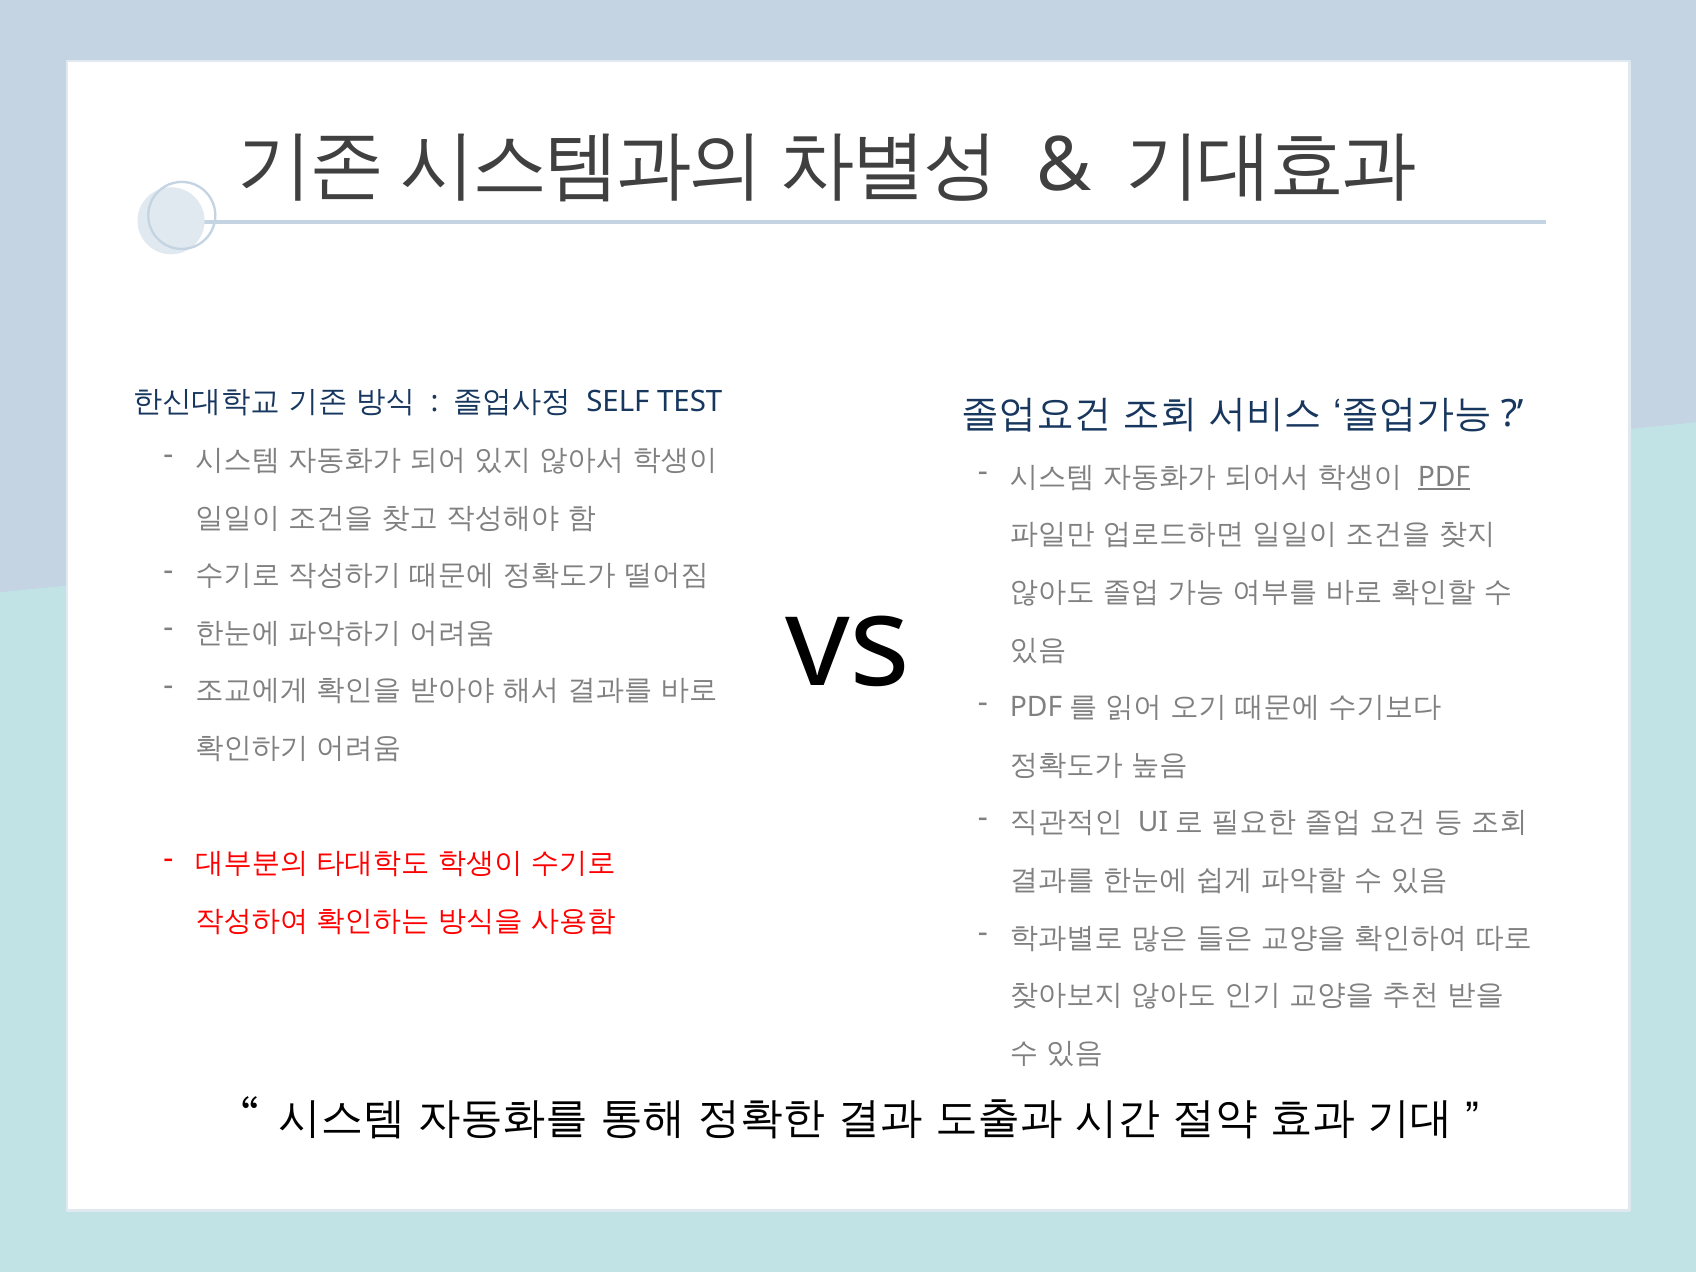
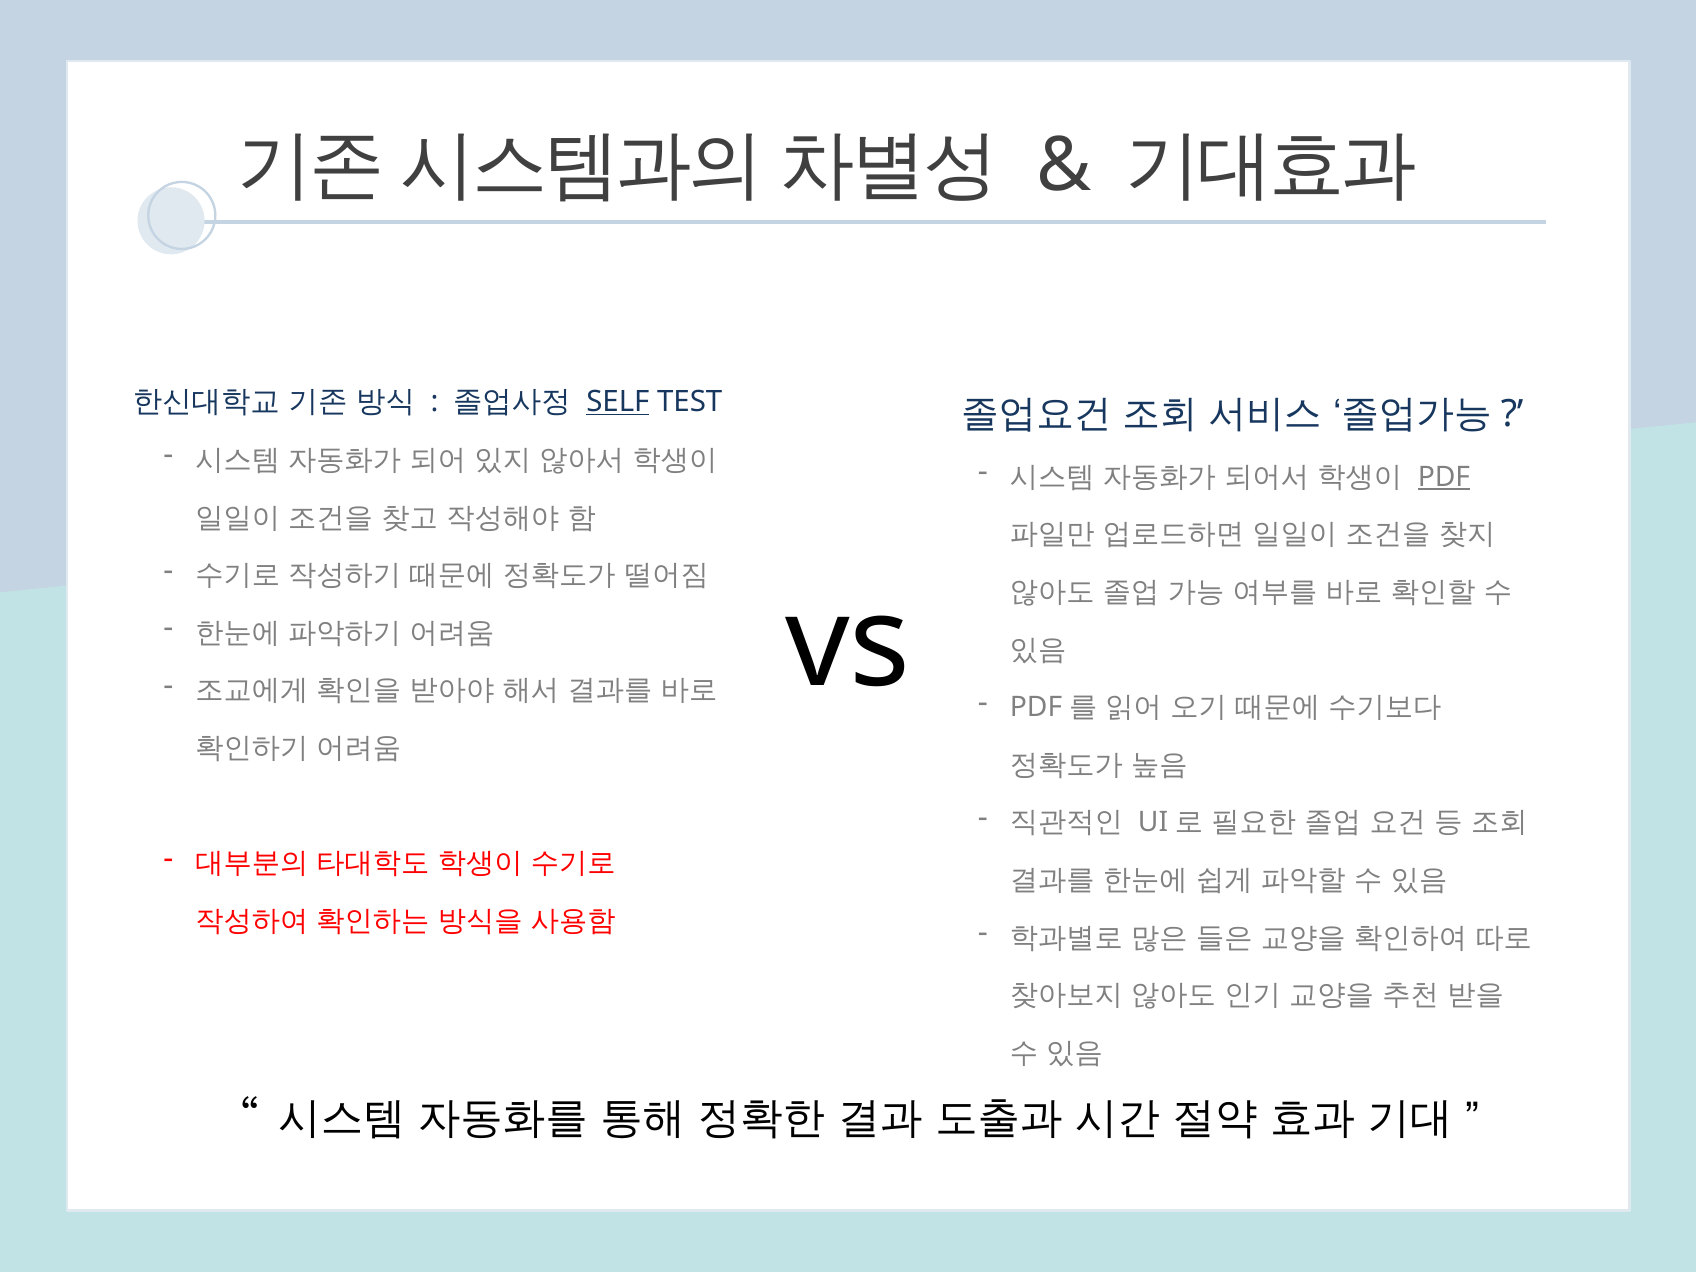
SELF underline: none -> present (618, 402)
